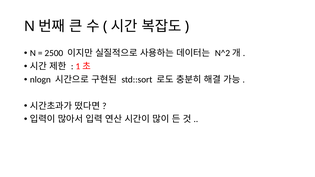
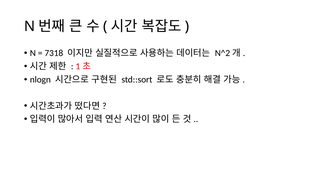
2500: 2500 -> 7318 (54, 53)
